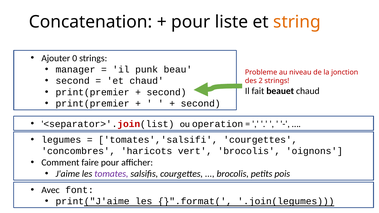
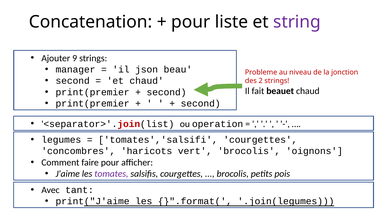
string colour: orange -> purple (297, 22)
0: 0 -> 9 (75, 58)
punk: punk -> json (147, 70)
font: font -> tant (79, 190)
